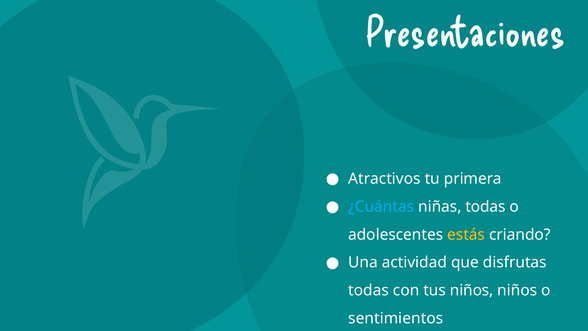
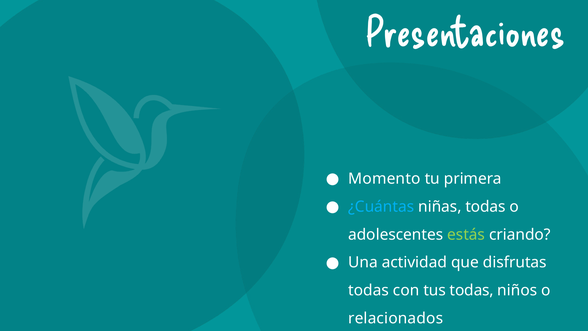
Atractivos: Atractivos -> Momento (384, 179)
estás colour: yellow -> light green (466, 234)
tus niños: niños -> todas (472, 290)
sentimientos: sentimientos -> relacionados (396, 318)
